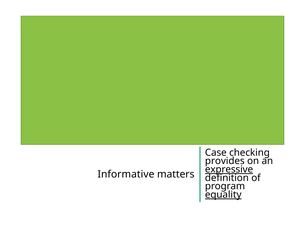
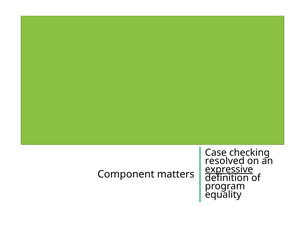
provides: provides -> resolved (225, 161)
Informative: Informative -> Component (126, 174)
equality underline: present -> none (223, 194)
